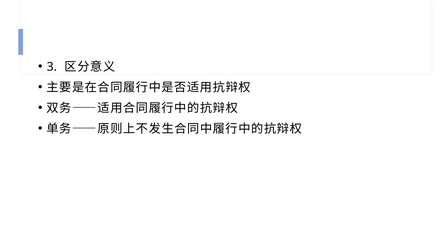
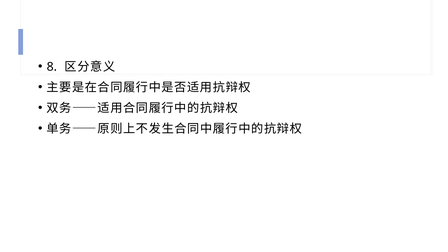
3: 3 -> 8 (52, 67)
